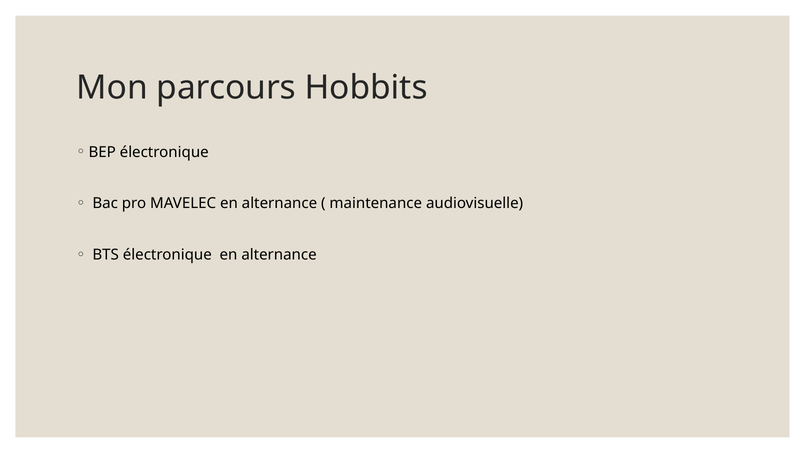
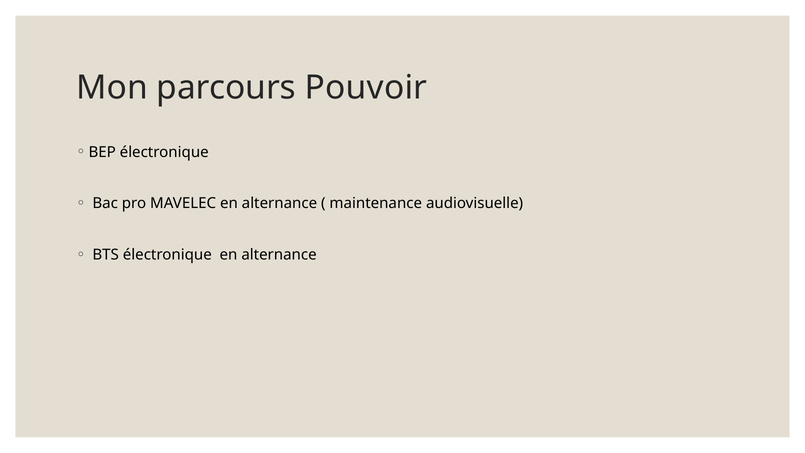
Hobbits: Hobbits -> Pouvoir (366, 87)
